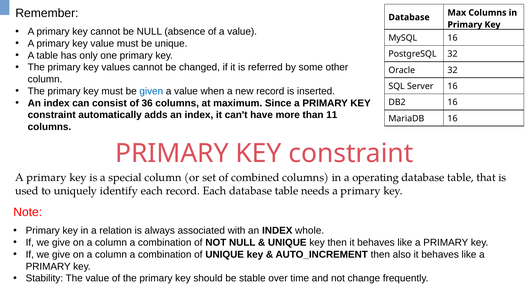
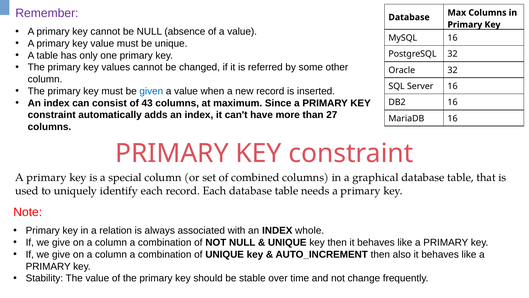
Remember colour: black -> purple (47, 13)
36: 36 -> 43 (147, 103)
11: 11 -> 27 (332, 115)
operating: operating -> graphical (376, 177)
